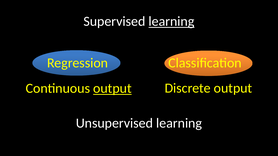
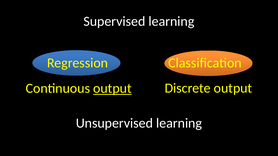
learning underline: present -> none (171, 21)
